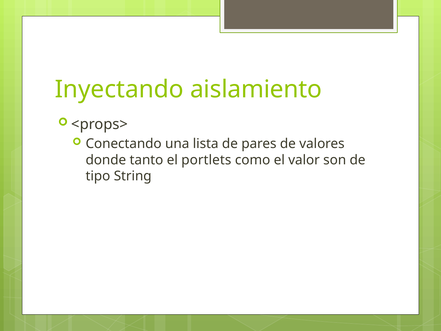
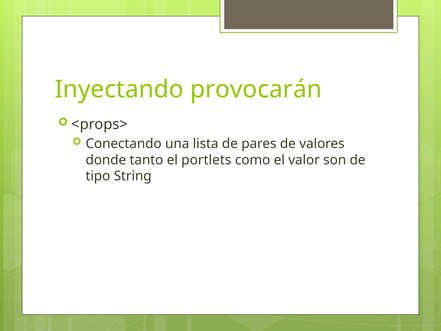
aislamiento: aislamiento -> provocarán (256, 89)
